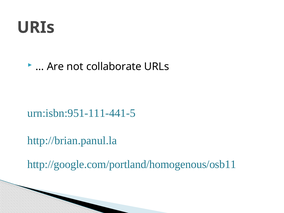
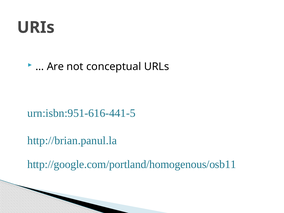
collaborate: collaborate -> conceptual (114, 67)
urn:isbn:951-111-441-5: urn:isbn:951-111-441-5 -> urn:isbn:951-616-441-5 (81, 113)
